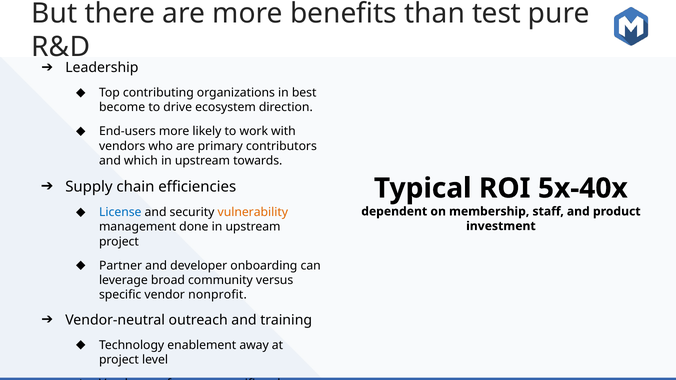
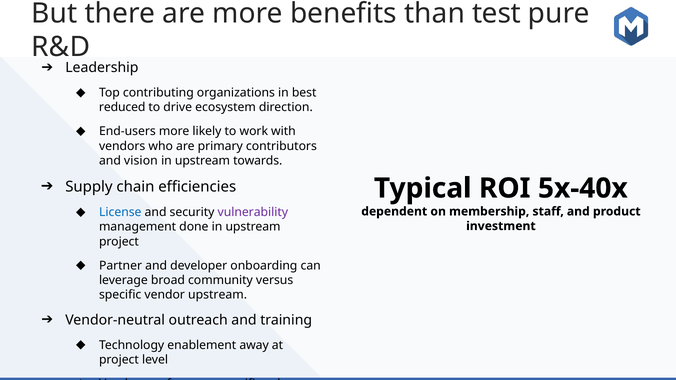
become: become -> reduced (122, 107)
which: which -> vision (141, 161)
vulnerability colour: orange -> purple (253, 212)
vendor nonprofit: nonprofit -> upstream (218, 295)
